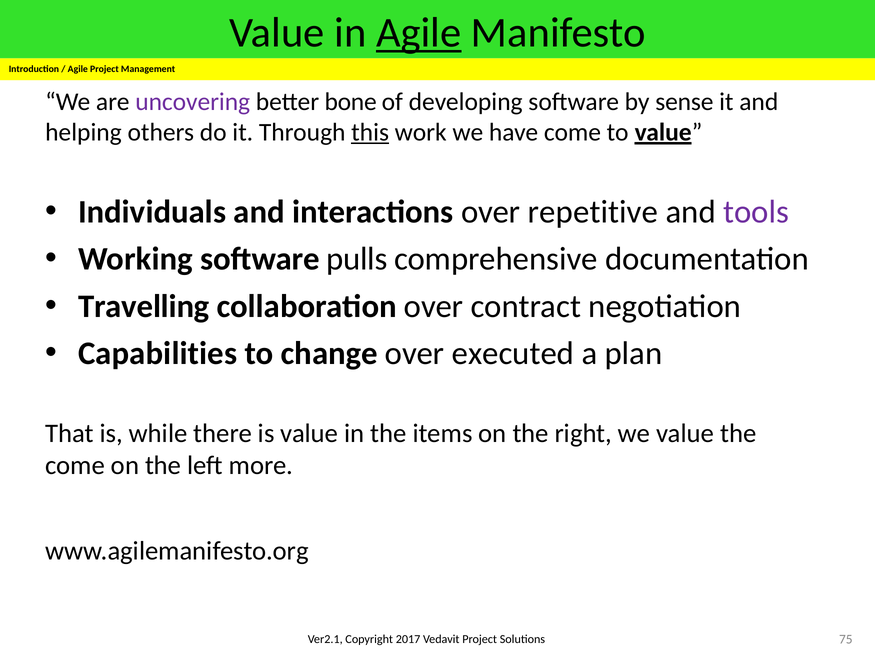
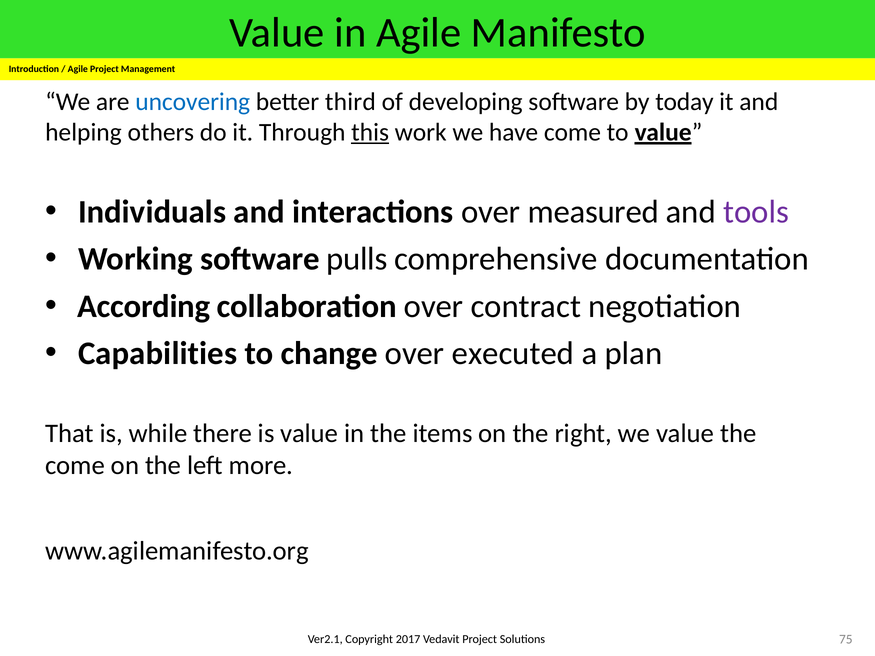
Agile underline: present -> none (419, 33)
uncovering colour: purple -> blue (193, 102)
bone: bone -> third (350, 102)
sense: sense -> today (684, 102)
repetitive: repetitive -> measured (593, 212)
Travelling: Travelling -> According (144, 306)
